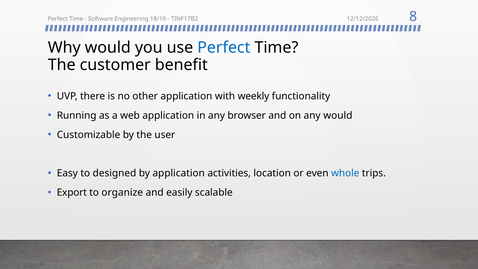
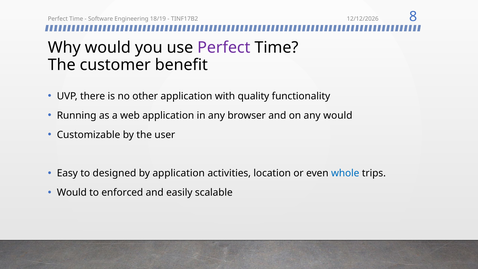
Perfect colour: blue -> purple (224, 48)
weekly: weekly -> quality (253, 96)
Export: Export -> Would (72, 193)
organize: organize -> enforced (122, 193)
